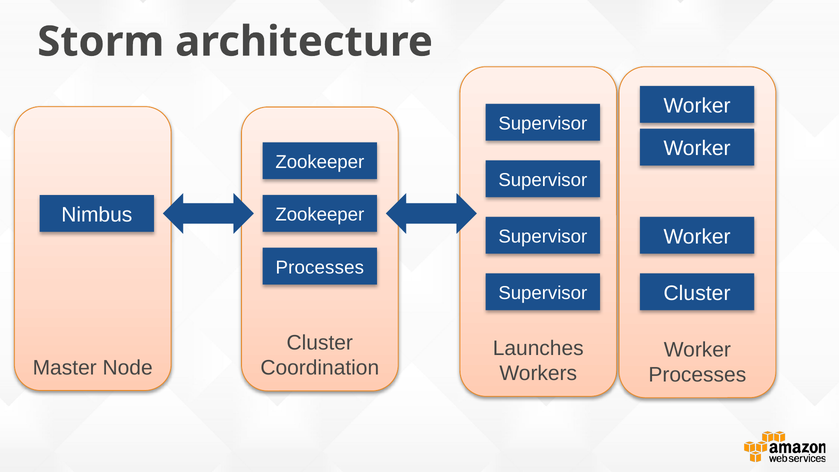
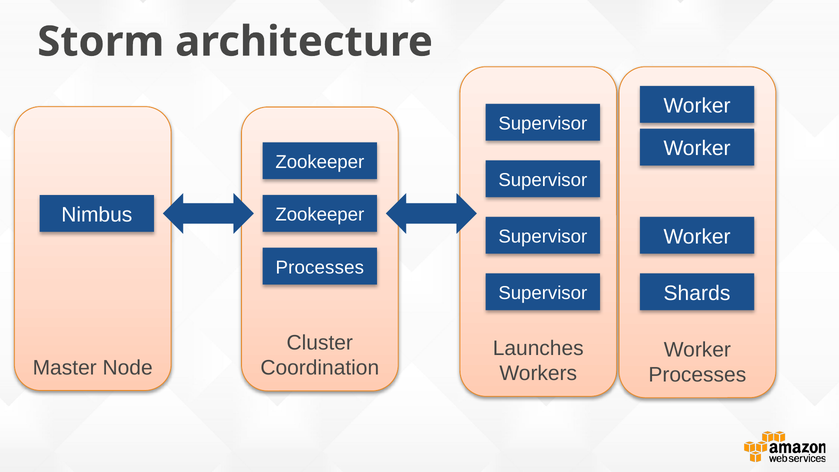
Cluster: Cluster -> Shards (697, 293)
